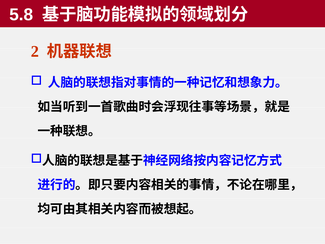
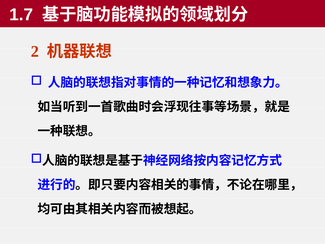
5.8: 5.8 -> 1.7 (21, 15)
